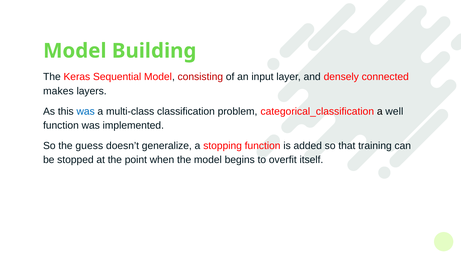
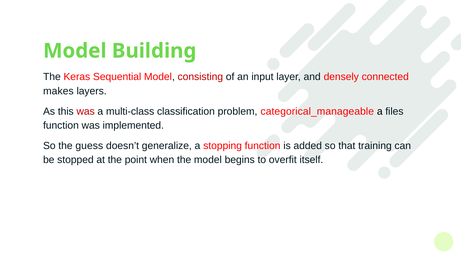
was colour: blue -> red (86, 111)
categorical_classification: categorical_classification -> categorical_manageable (317, 111)
well: well -> files (394, 111)
